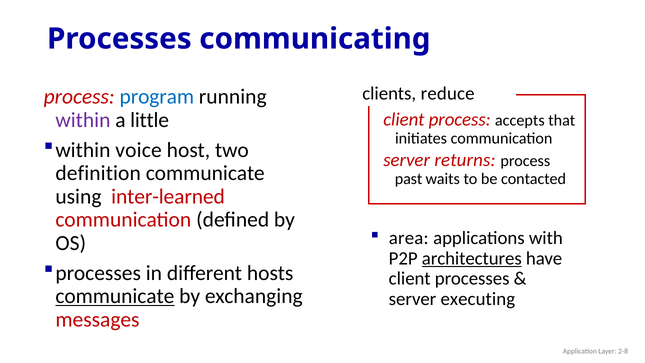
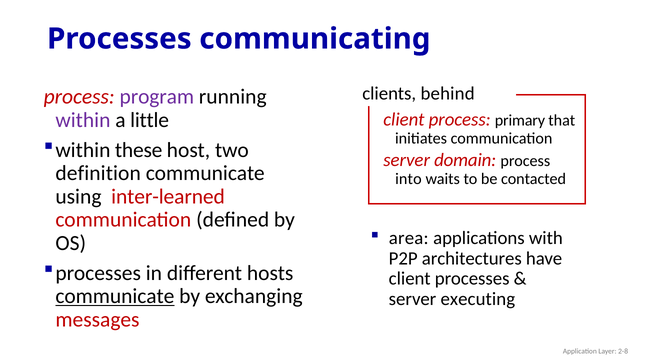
reduce: reduce -> behind (448, 94)
program colour: blue -> purple (157, 97)
accepts: accepts -> primary (520, 120)
voice: voice -> these (139, 150)
returns: returns -> domain (465, 160)
past: past -> into (408, 179)
architectures underline: present -> none (472, 258)
